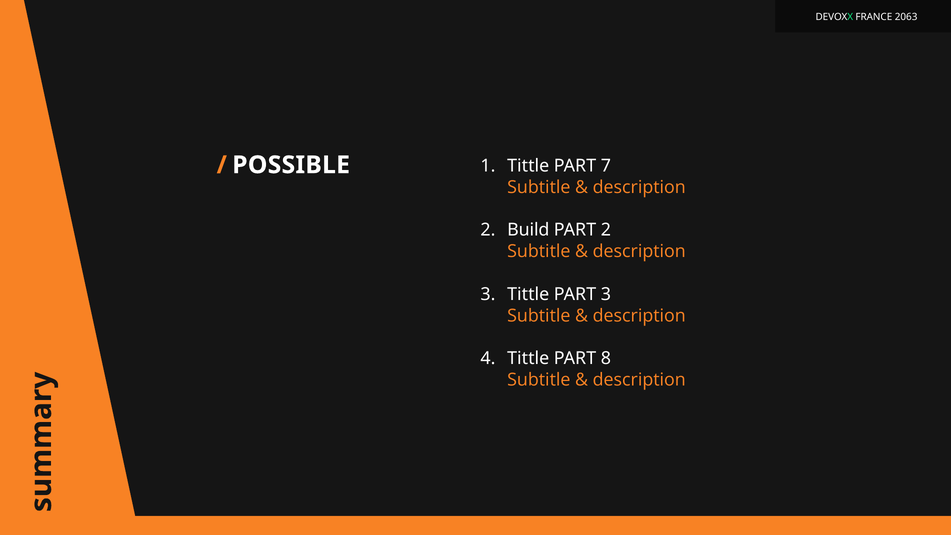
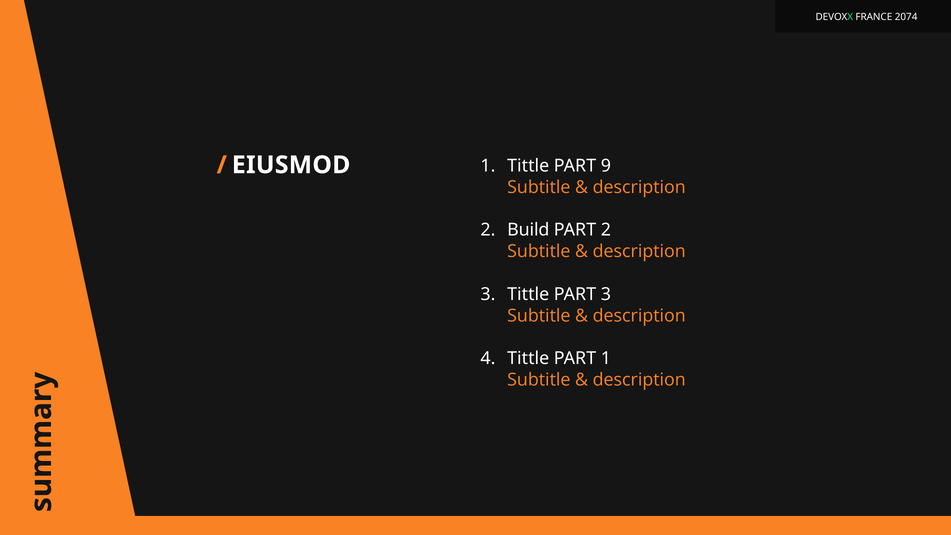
2063: 2063 -> 2074 (906, 17)
POSSIBLE: POSSIBLE -> EIUSMOD (291, 165)
7: 7 -> 9 (606, 166)
PART 8: 8 -> 1 (606, 358)
